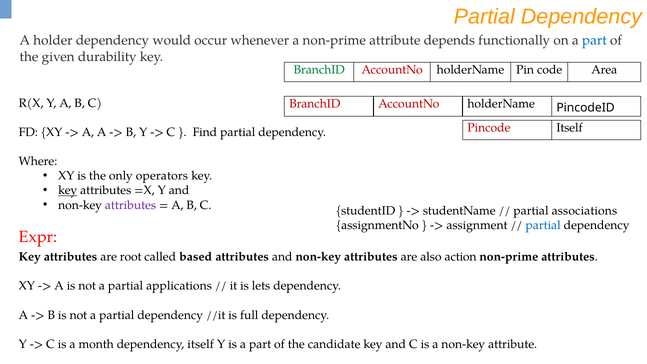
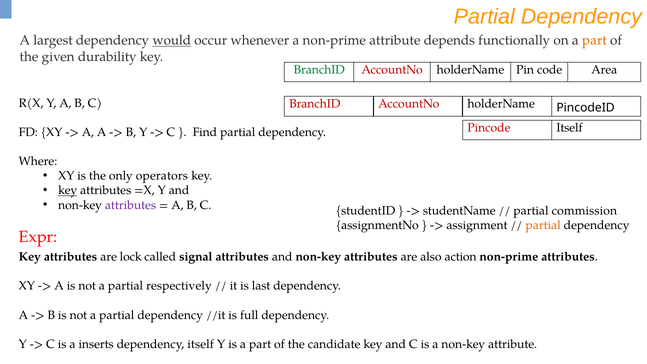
holder: holder -> largest (53, 41)
would underline: none -> present (172, 41)
part colour: blue -> orange (594, 41)
associations: associations -> commission (584, 211)
partial colour: blue -> orange (543, 225)
root: root -> lock (131, 257)
based: based -> signal (196, 257)
applications: applications -> respectively (179, 286)
lets: lets -> last (261, 286)
month: month -> inserts (96, 344)
